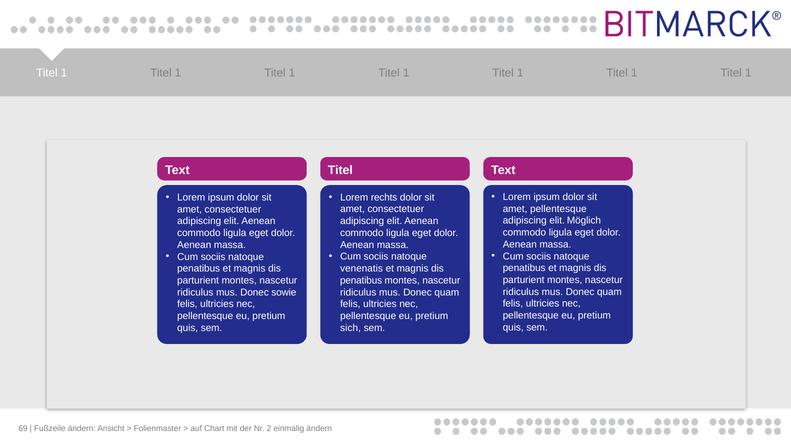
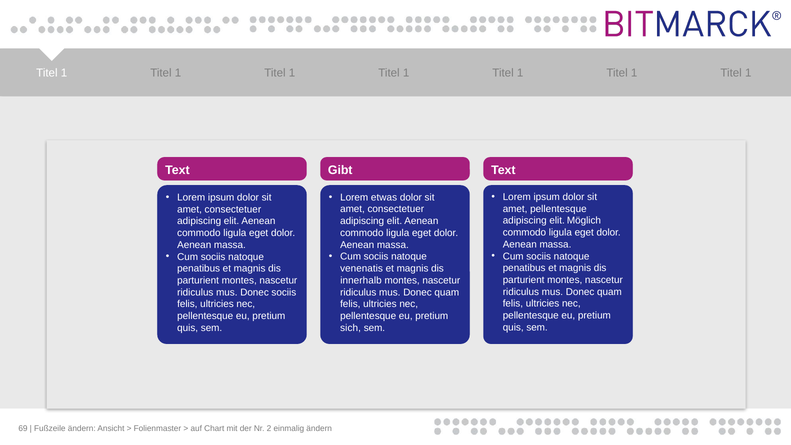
Text Titel: Titel -> Gibt (340, 170)
rechts: rechts -> etwas (384, 197)
penatibus: penatibus -> innerhalb (361, 280)
Donec sowie: sowie -> sociis (284, 292)
